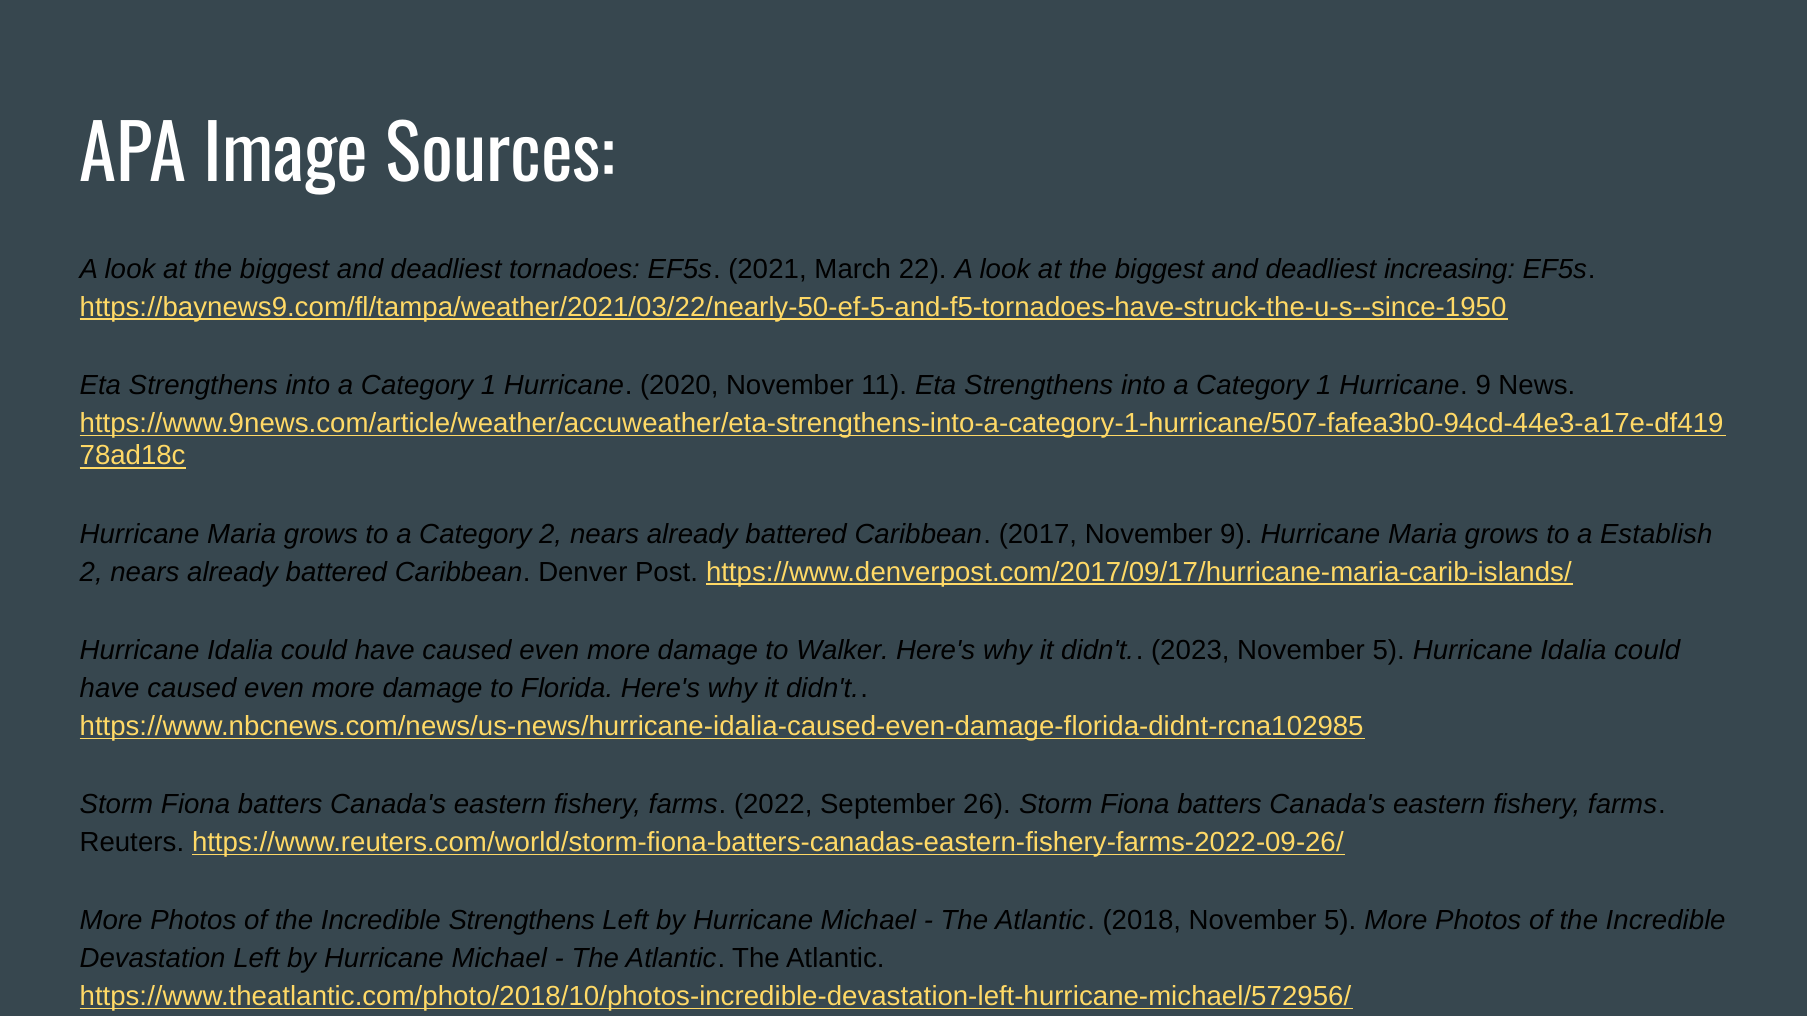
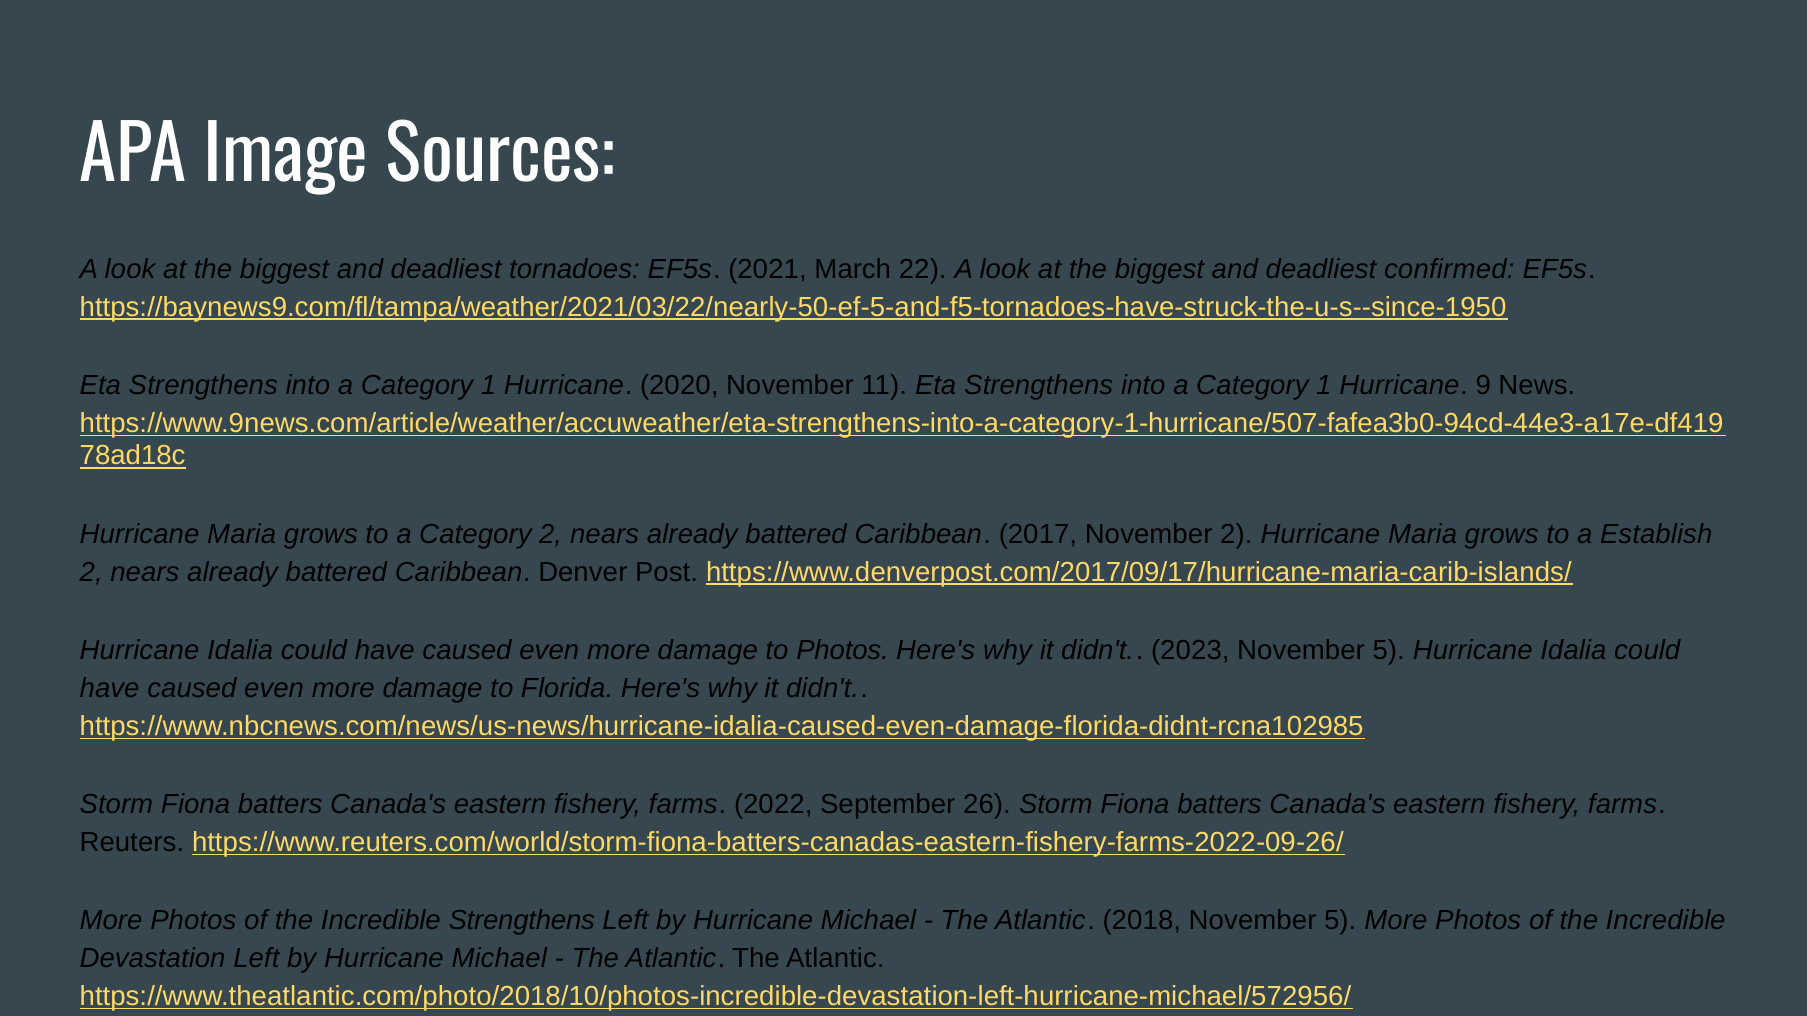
increasing: increasing -> confirmed (1449, 269)
November 9: 9 -> 2 (1236, 534)
to Walker: Walker -> Photos (842, 650)
